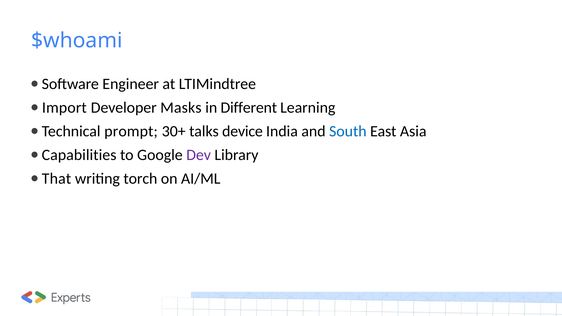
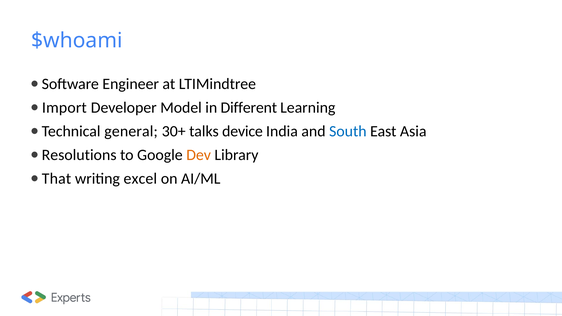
Masks: Masks -> Model (181, 108)
prompt: prompt -> general (131, 131)
Capabilities: Capabilities -> Resolutions (79, 155)
Dev colour: purple -> orange (199, 155)
torch: torch -> excel (140, 179)
